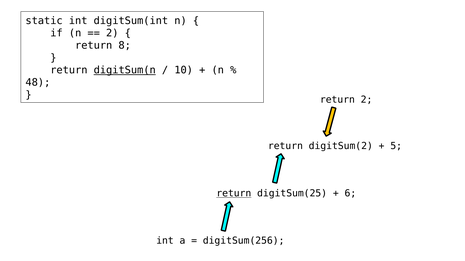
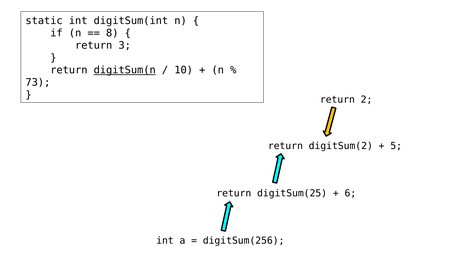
2: 2 -> 8 (112, 33)
8: 8 -> 3 (125, 45)
48: 48 -> 73 (38, 83)
return underline: present -> none (234, 194)
